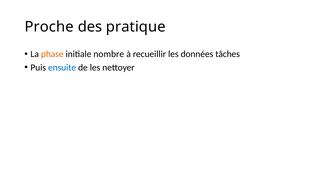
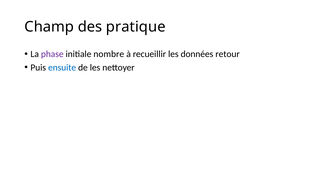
Proche: Proche -> Champ (49, 27)
phase colour: orange -> purple (52, 54)
tâches: tâches -> retour (228, 54)
